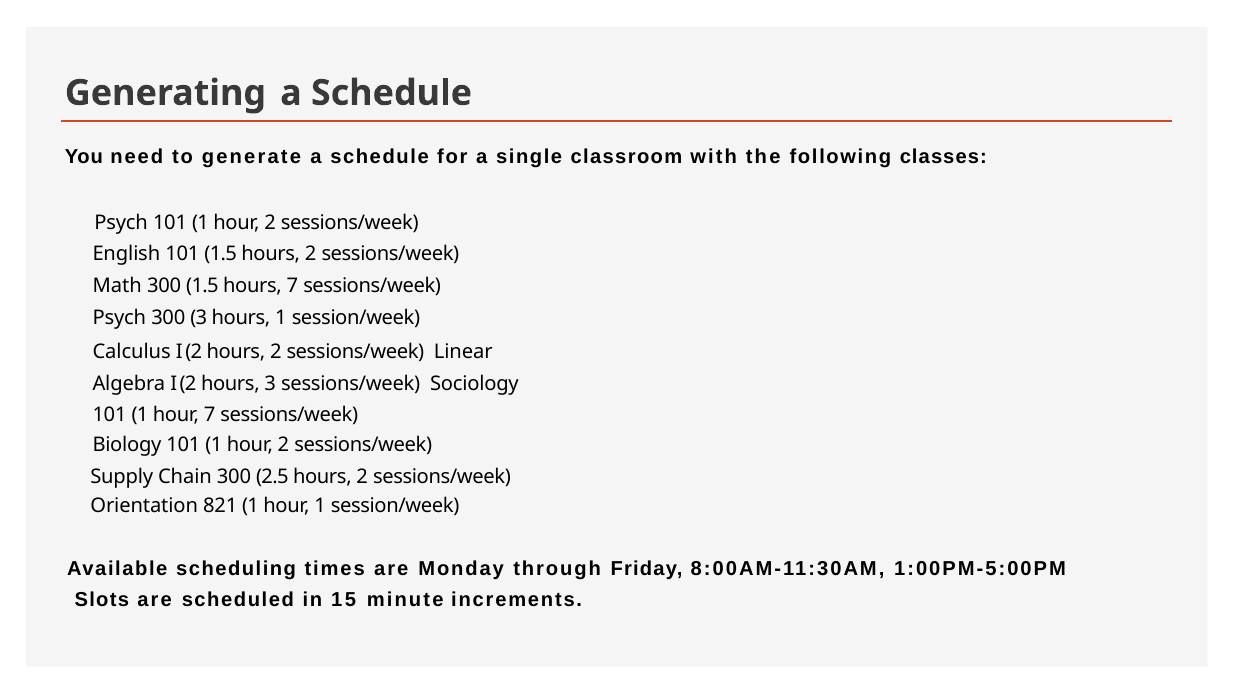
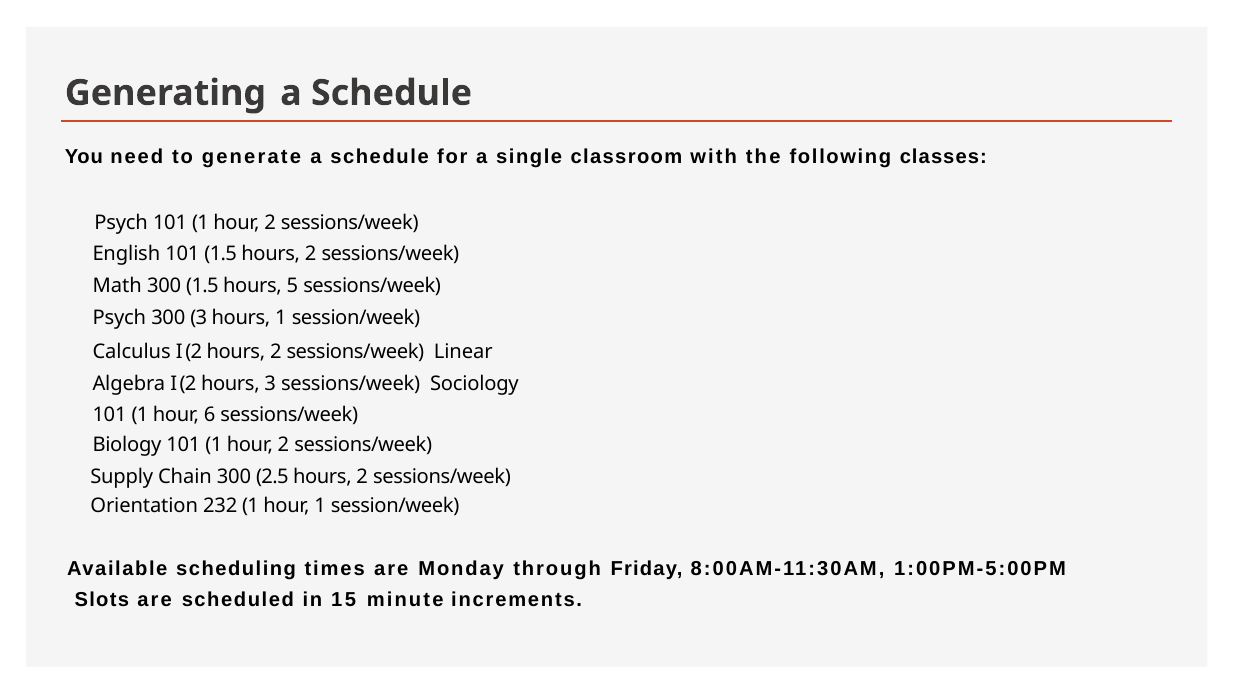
hours 7: 7 -> 5 (292, 286)
hour 7: 7 -> 6 (210, 416)
821: 821 -> 232 (220, 506)
